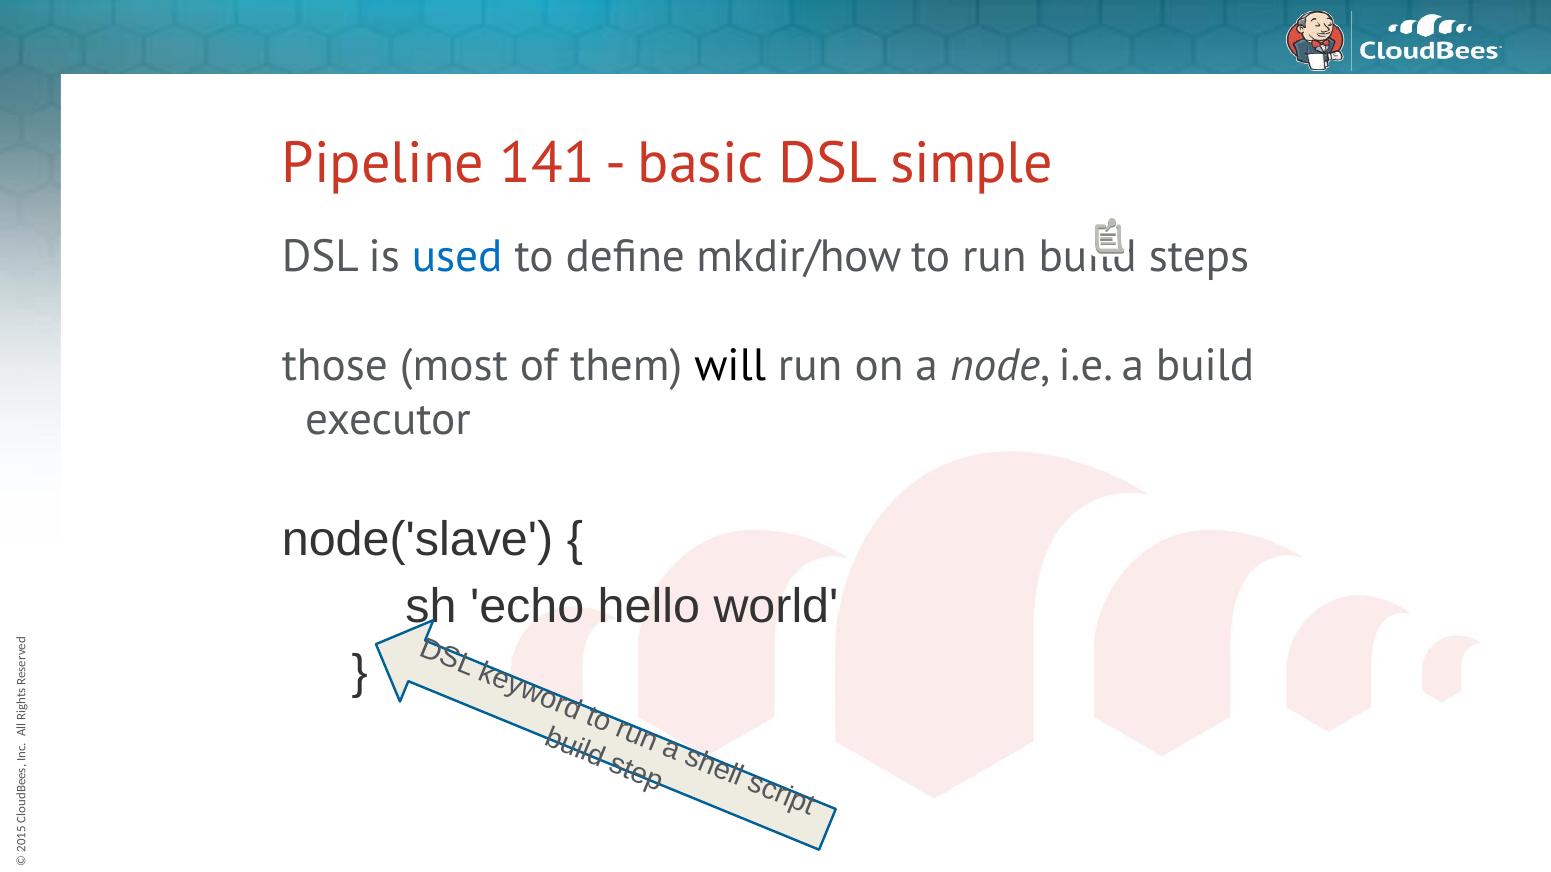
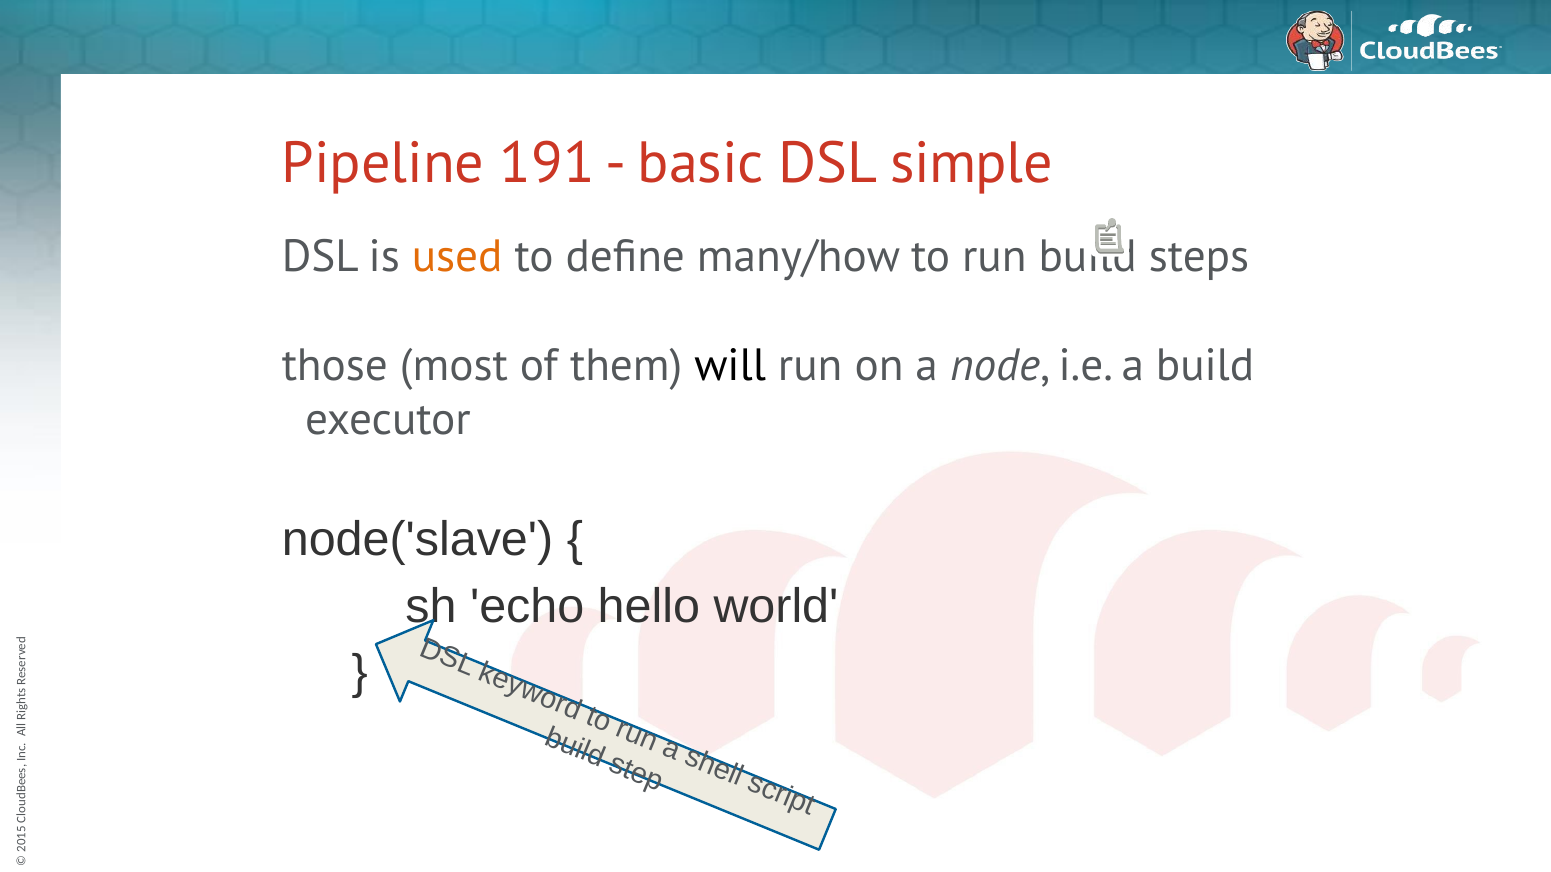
141: 141 -> 191 (547, 163)
used colour: blue -> orange (457, 257)
mkdir/how: mkdir/how -> many/how (799, 257)
